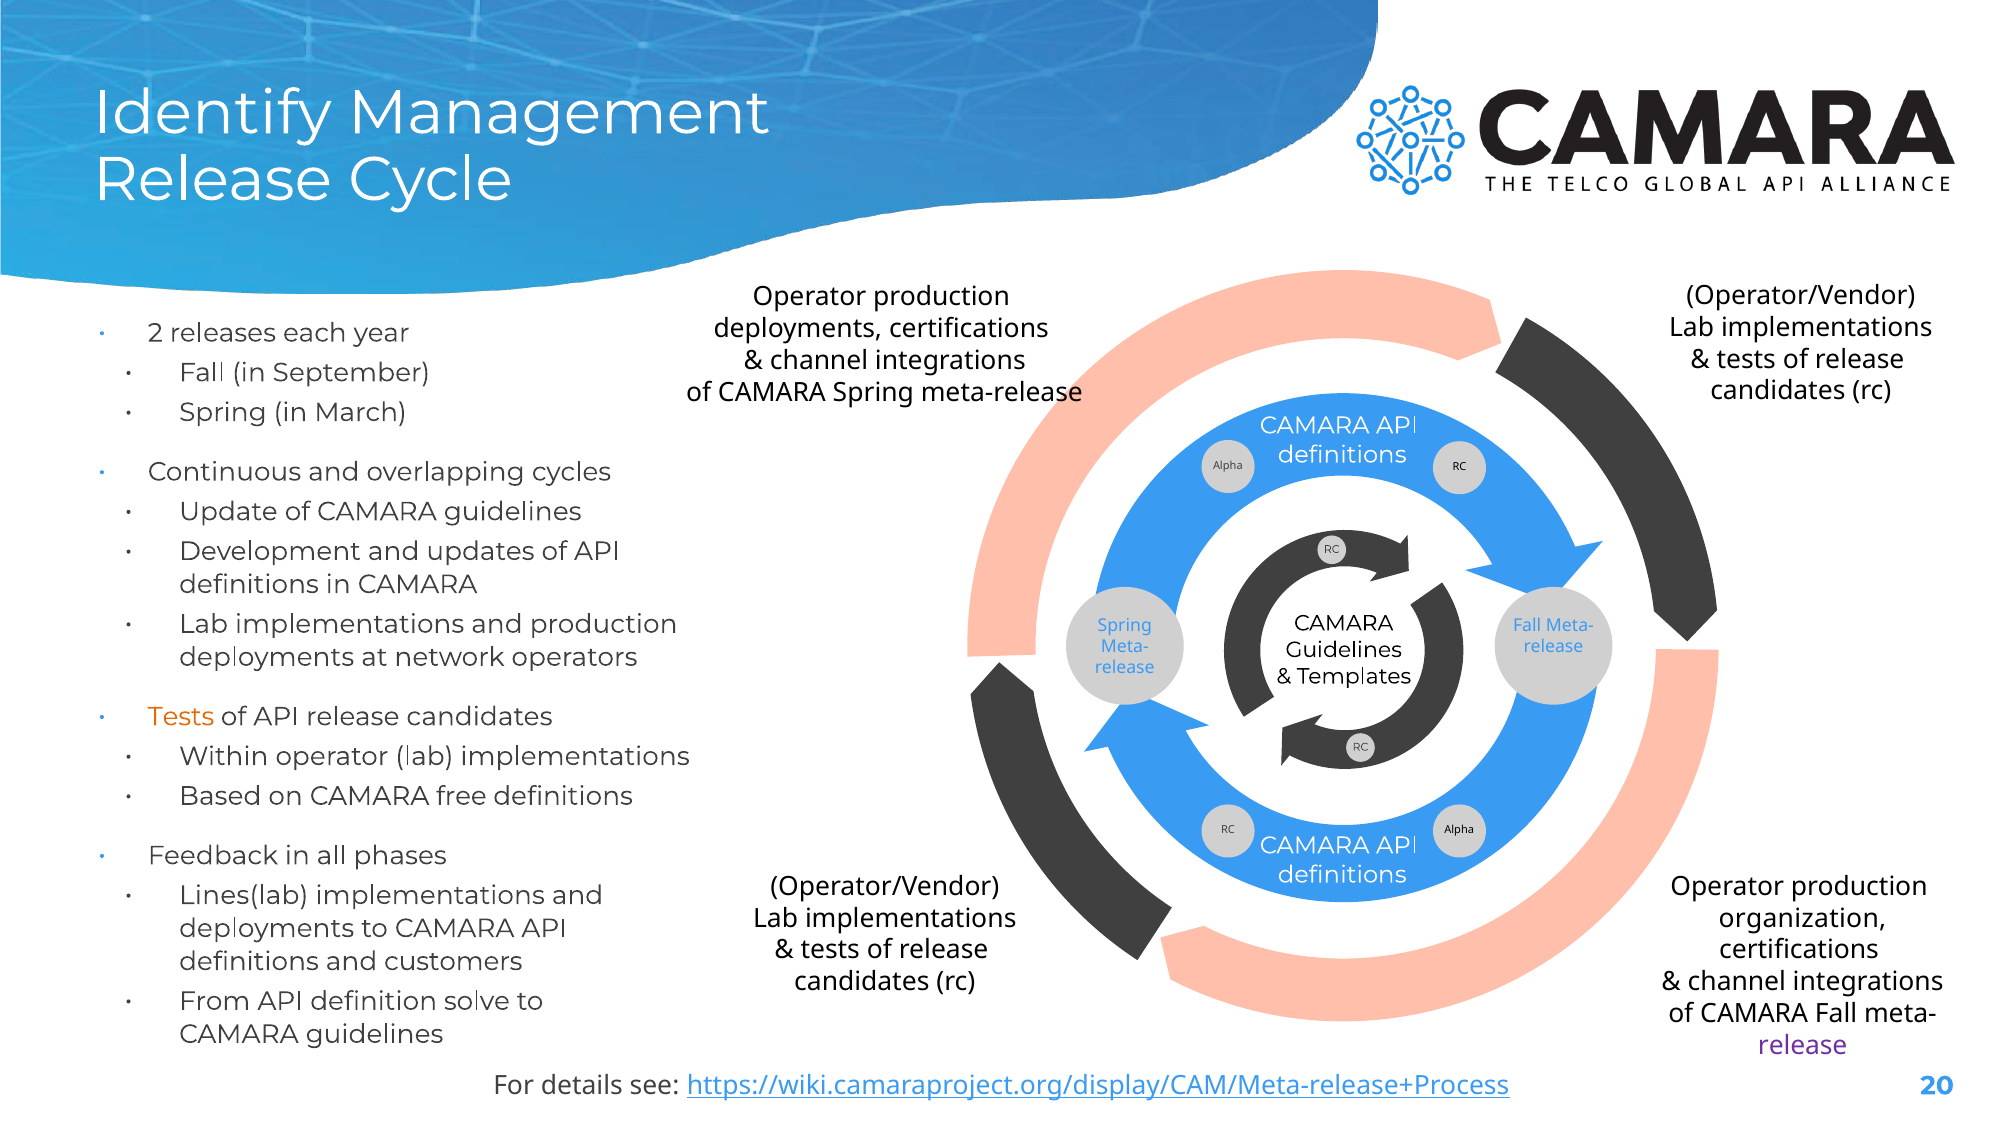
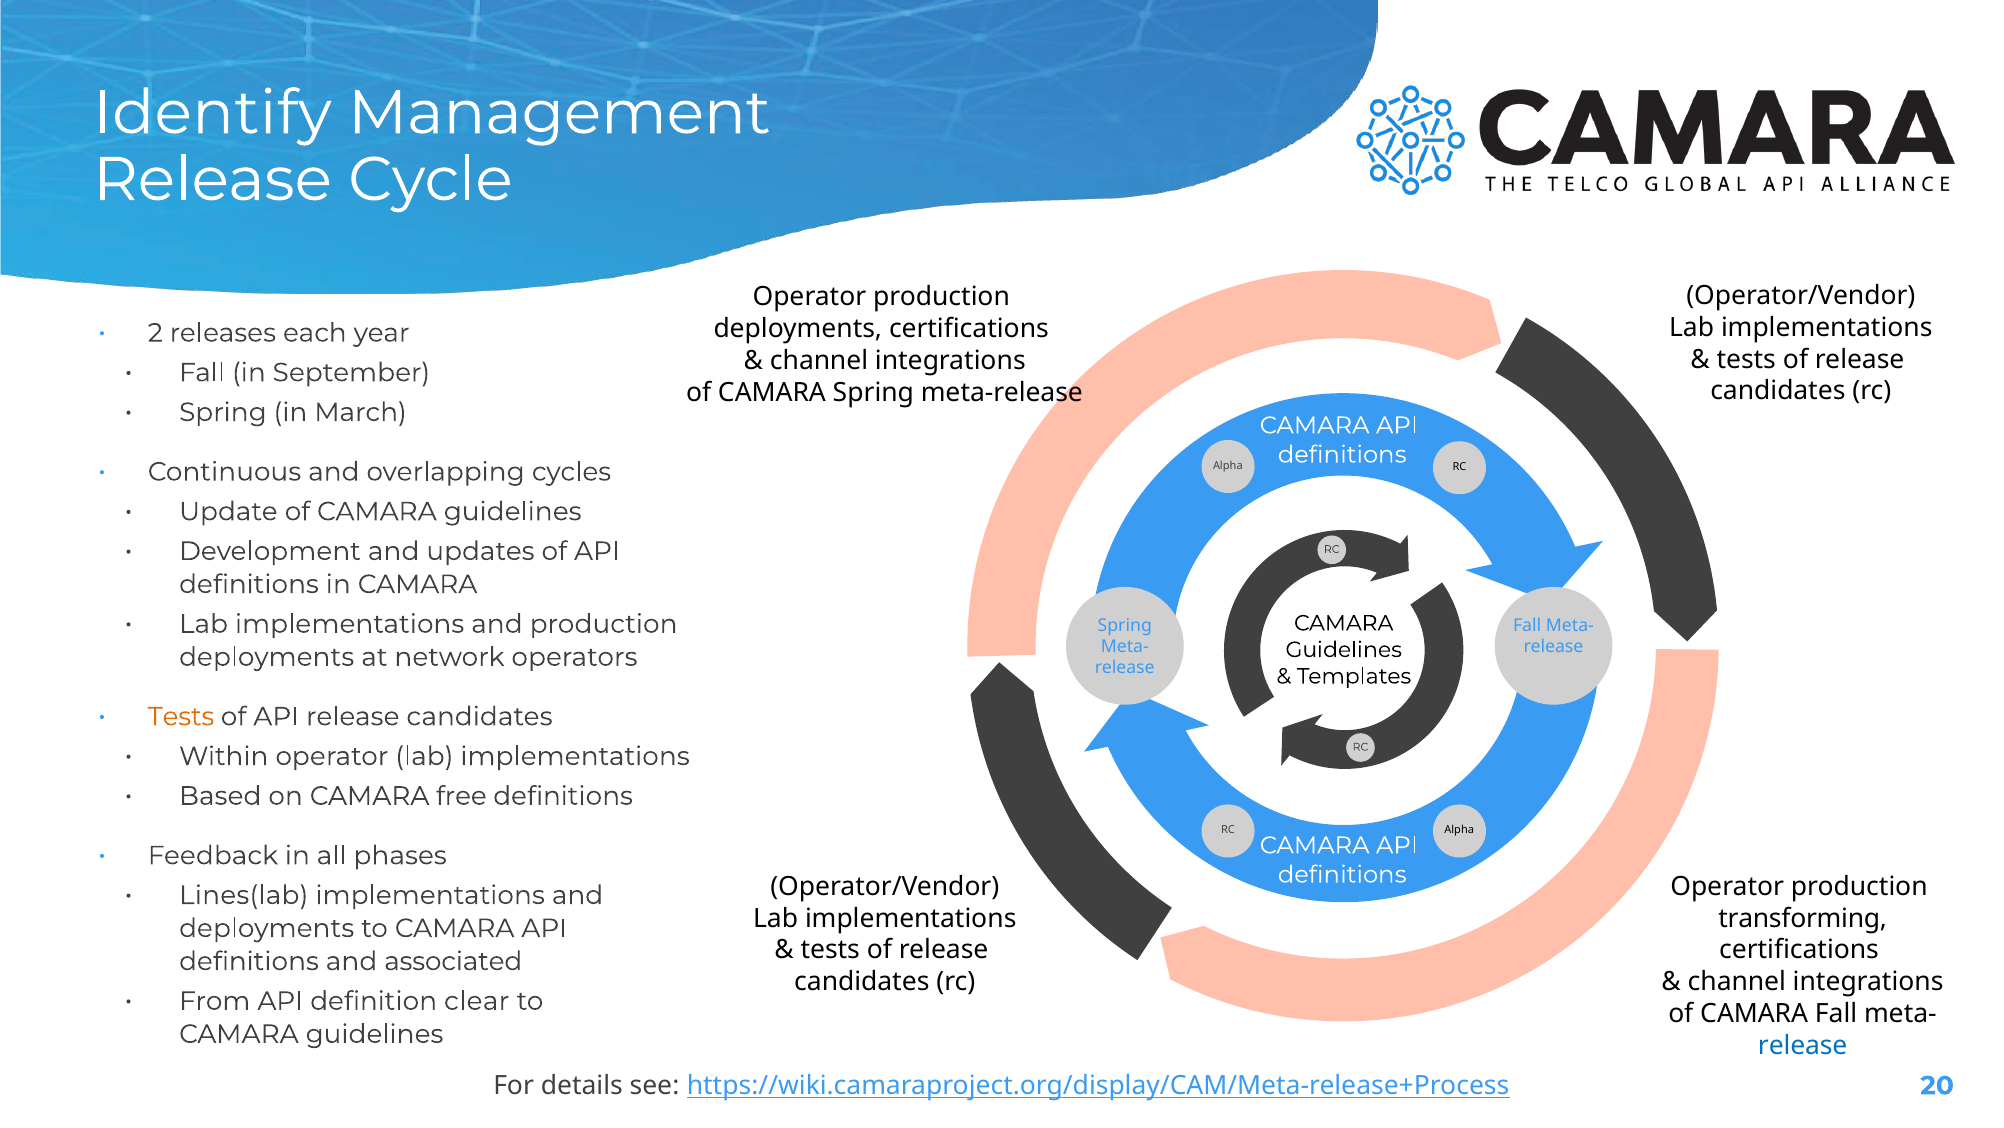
organization: organization -> transforming (1803, 918)
customers: customers -> associated (453, 961)
solve: solve -> clear (477, 1001)
release colour: purple -> blue (1803, 1046)
